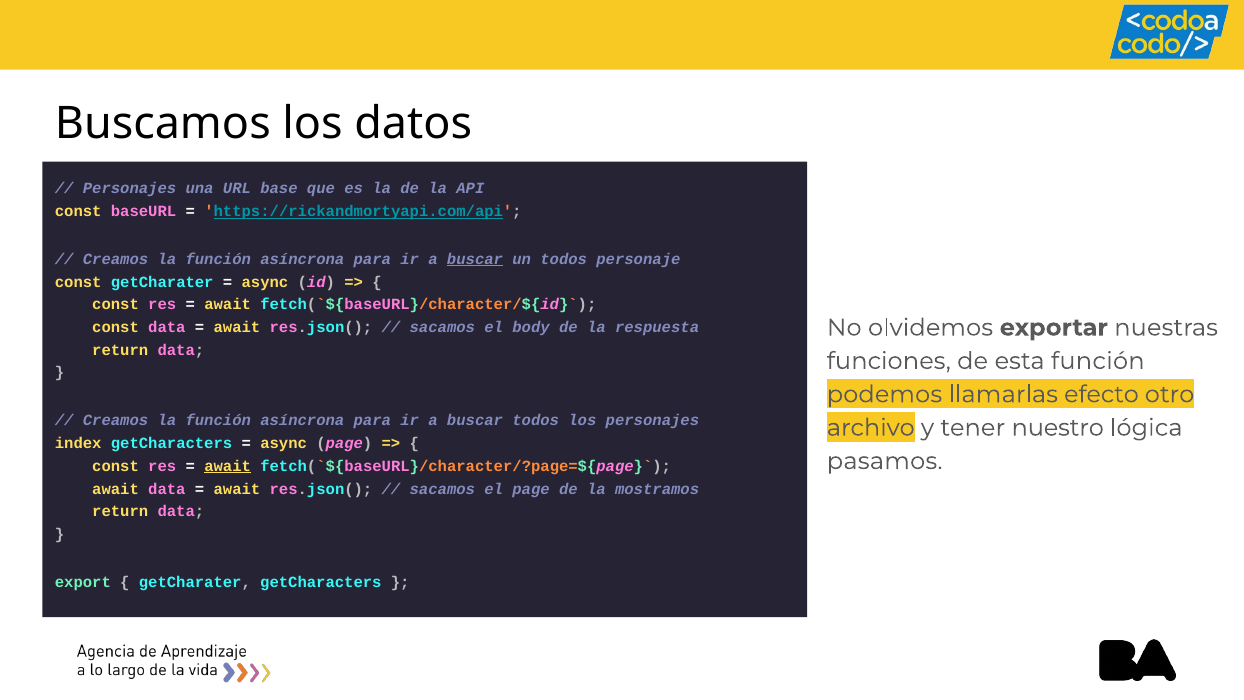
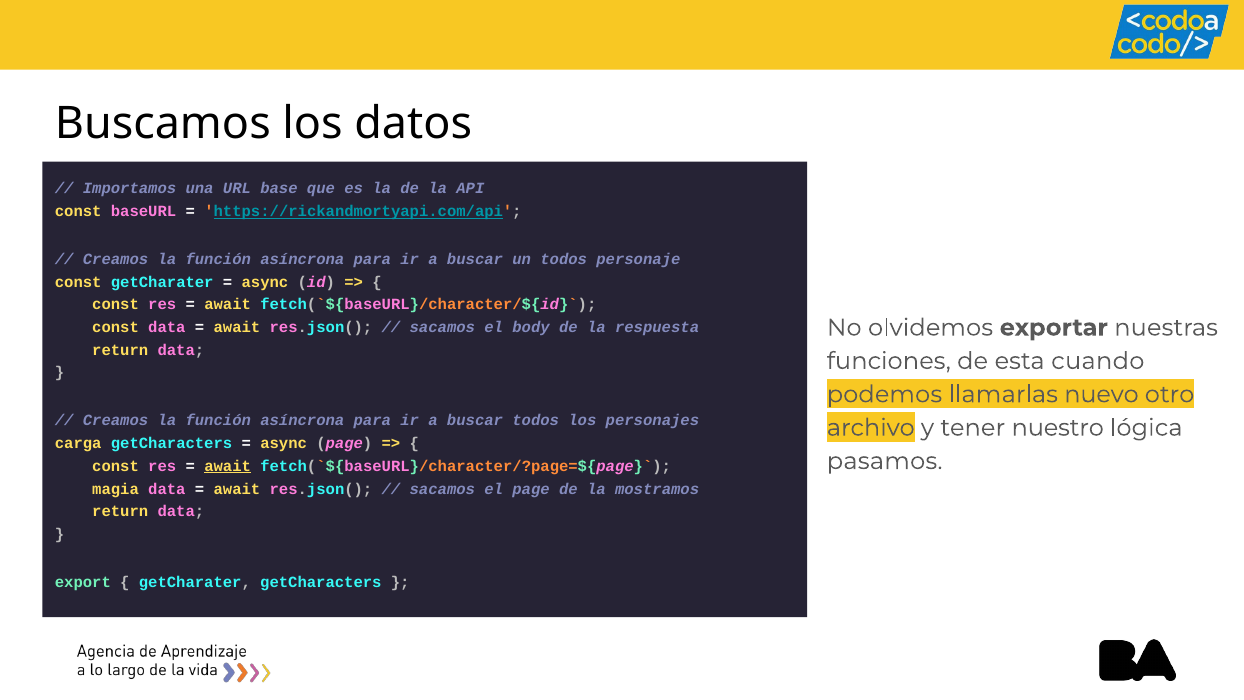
Personajes: Personajes -> Importamos (130, 188)
buscar underline: present -> none (475, 259)
esta función: función -> cuando (1098, 361)
efecto: efecto -> nuevo (1101, 394)
index: index -> carga (78, 443)
await: await -> magia (116, 489)
